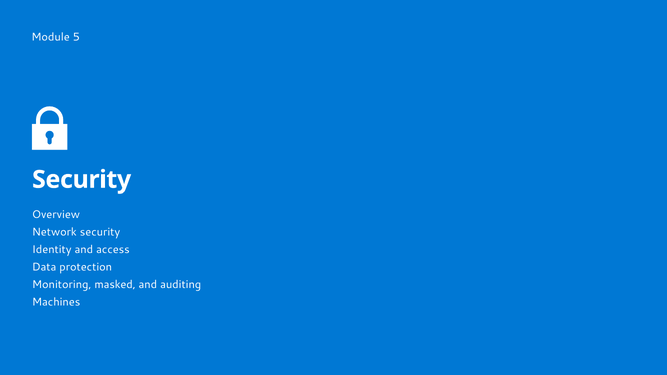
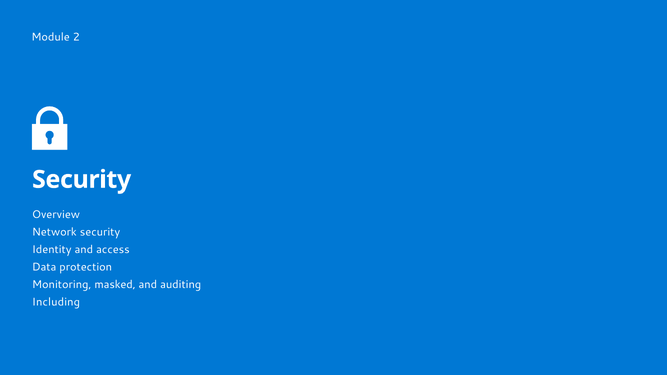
5: 5 -> 2 (76, 37)
Machines: Machines -> Including (56, 302)
